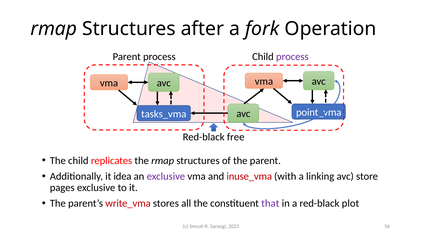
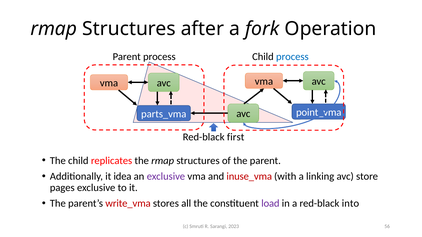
process colour: purple -> blue (292, 57)
tasks_vma: tasks_vma -> parts_vma (164, 114)
free: free -> first (236, 137)
that: that -> load (270, 204)
plot: plot -> into (350, 204)
